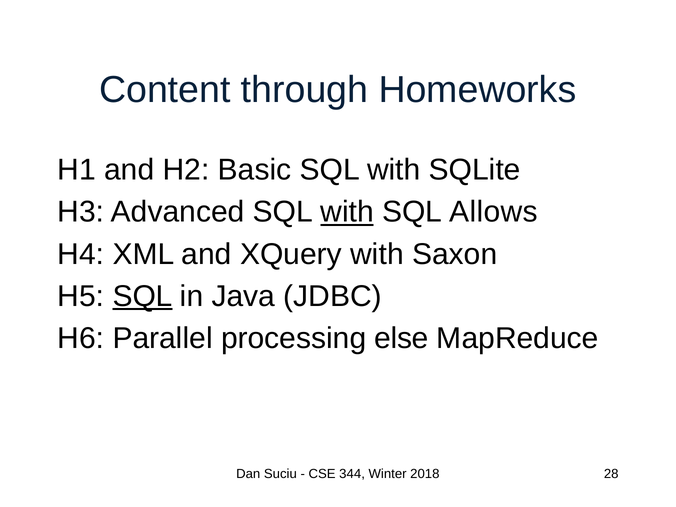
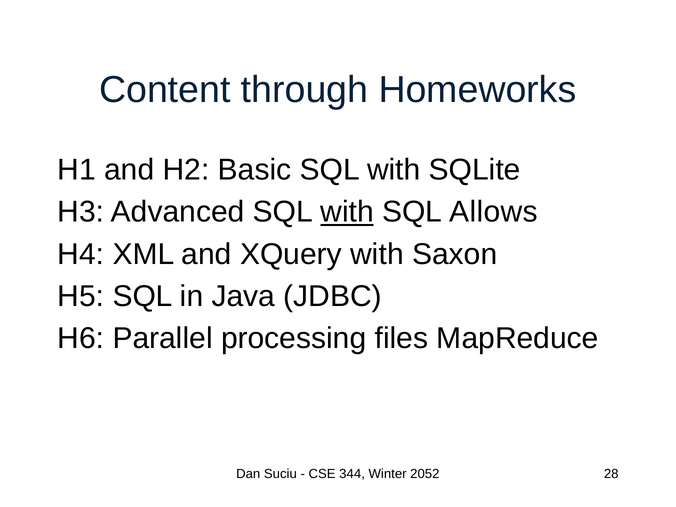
SQL underline: present -> none (143, 296)
else: else -> files (401, 338)
2018: 2018 -> 2052 (425, 474)
